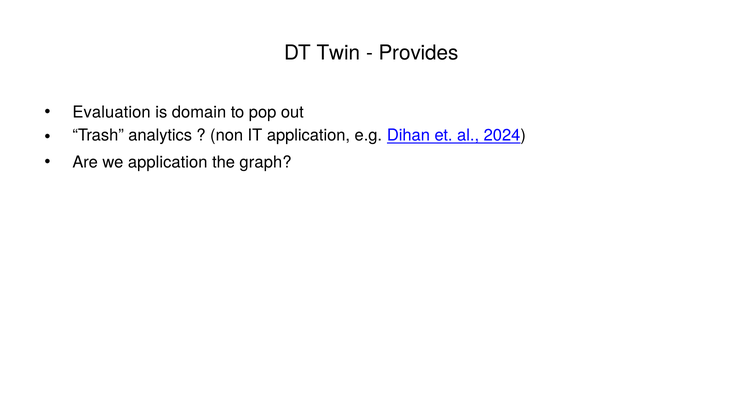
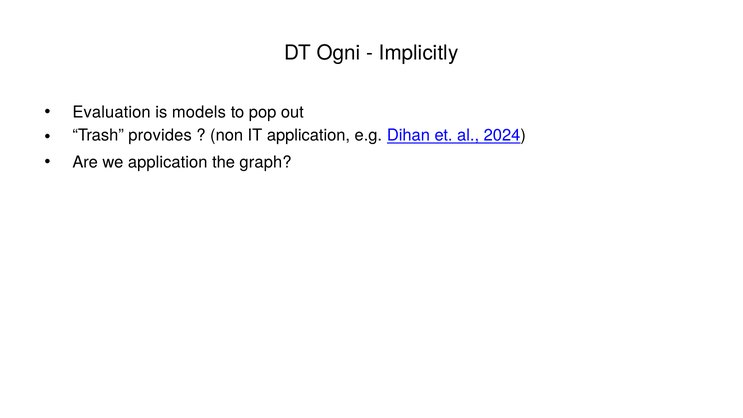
Twin: Twin -> Ogni (339, 53)
Provides: Provides -> Implicitly (419, 53)
domain: domain -> models (199, 112)
analytics: analytics -> provides (160, 135)
